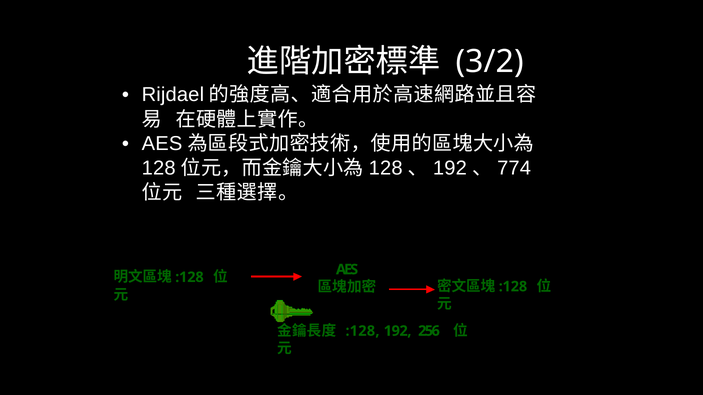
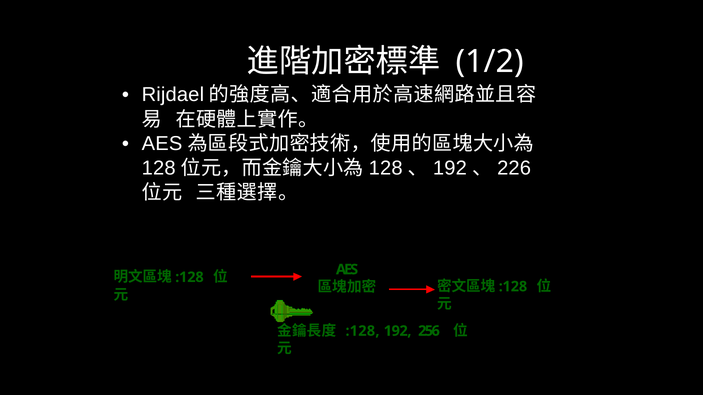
3/2: 3/2 -> 1/2 (490, 62)
774: 774 -> 226 (514, 168)
